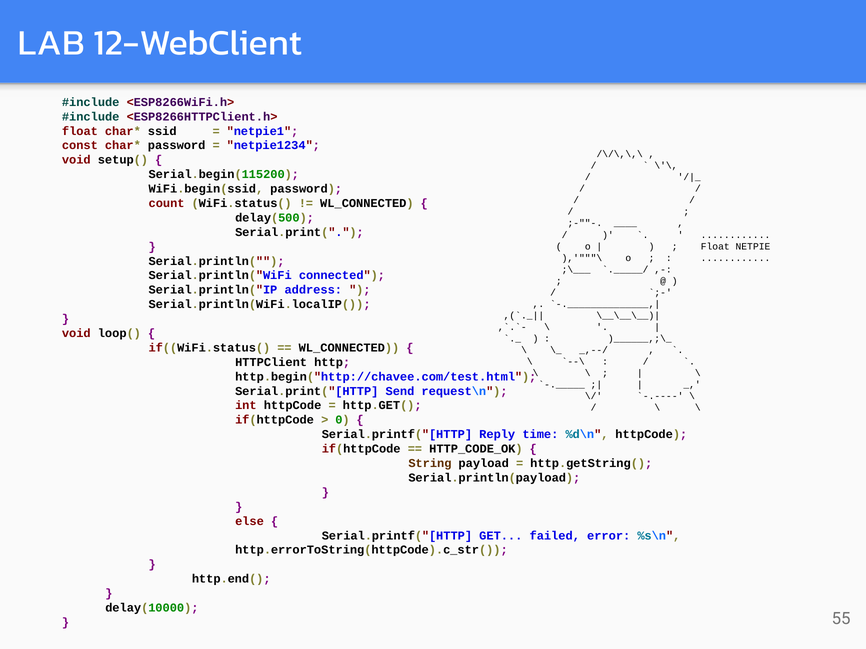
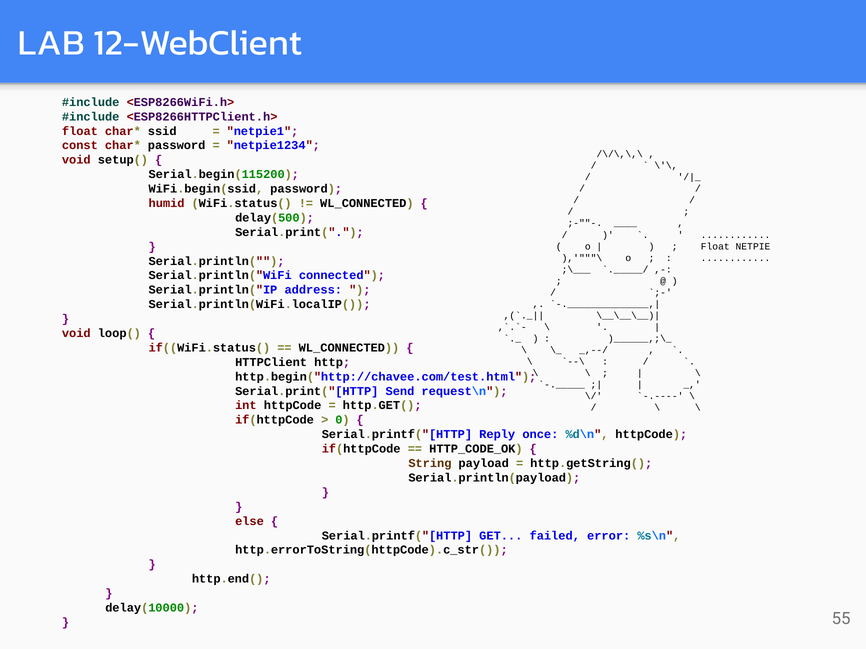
count: count -> humid (167, 203)
time: time -> once (540, 435)
